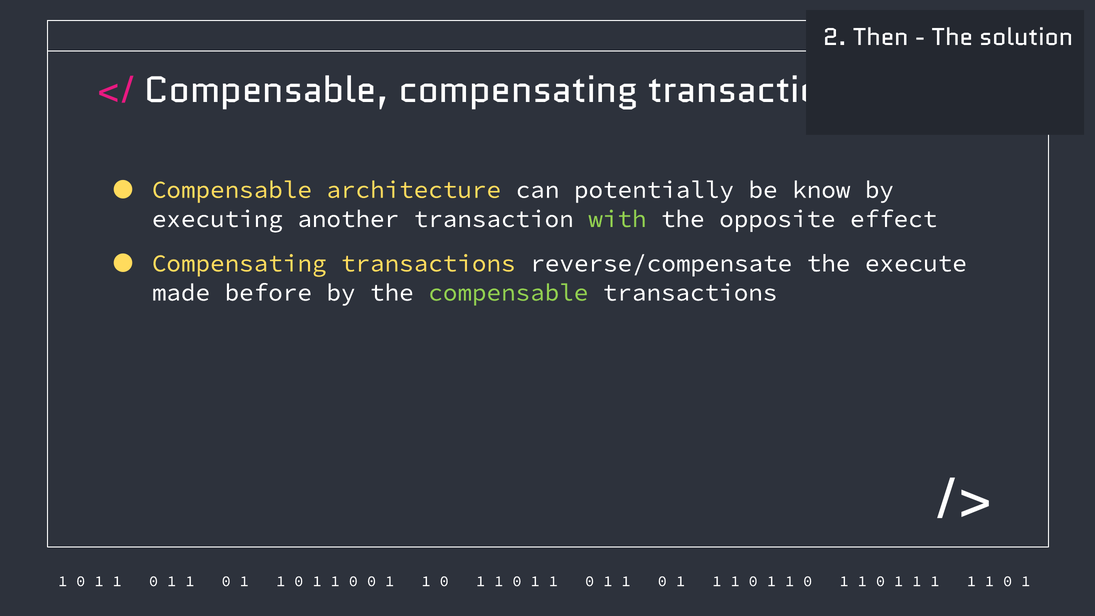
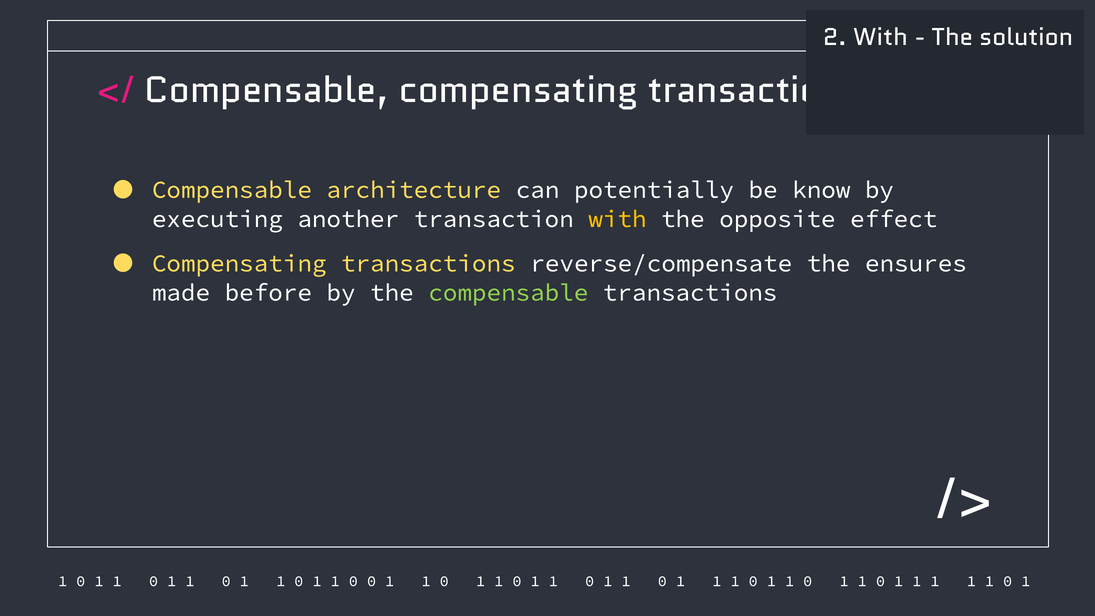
2 Then: Then -> With (880, 37)
with colour: light green -> yellow (617, 219)
execute: execute -> ensures (916, 263)
